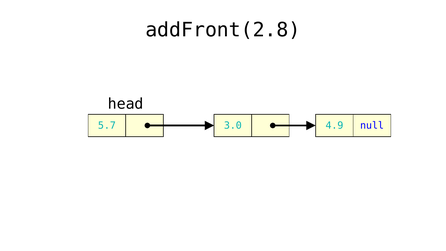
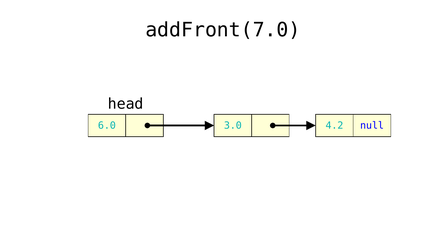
addFront(2.8: addFront(2.8 -> addFront(7.0 (223, 30)
5.7: 5.7 -> 6.0 (107, 126)
4.9: 4.9 -> 4.2 (334, 126)
